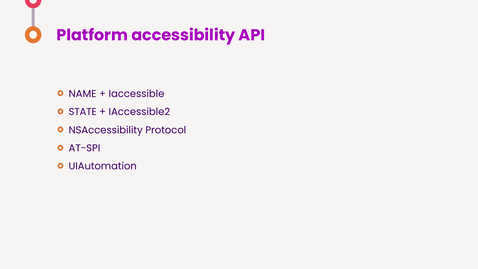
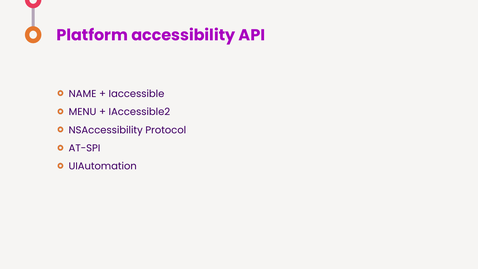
STATE: STATE -> MENU (83, 112)
